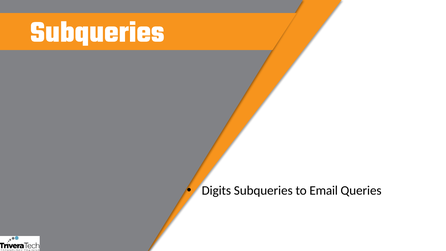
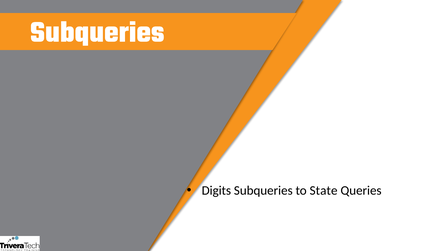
Email: Email -> State (324, 190)
